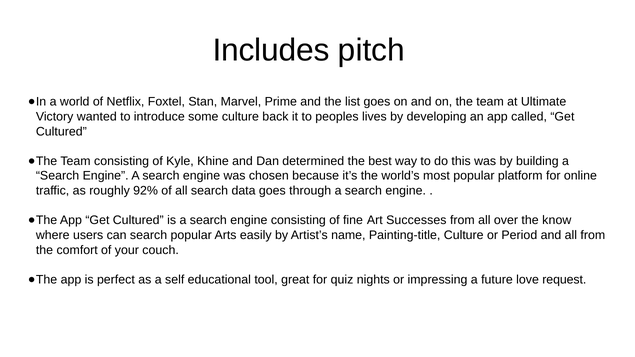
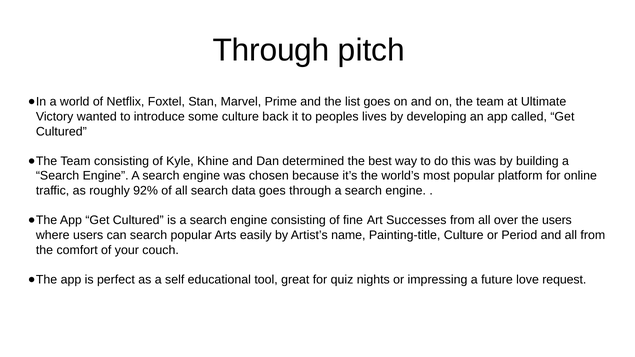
Includes: Includes -> Through (271, 50)
the know: know -> users (557, 220)
